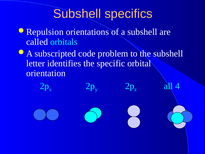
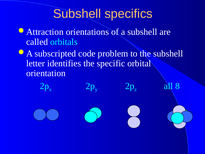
Repulsion: Repulsion -> Attraction (45, 32)
4: 4 -> 8 (178, 86)
